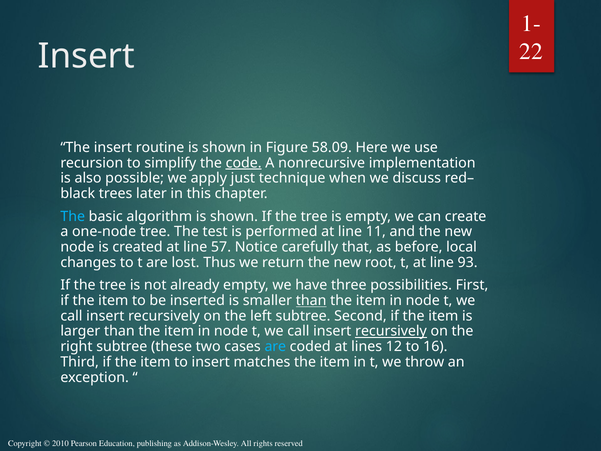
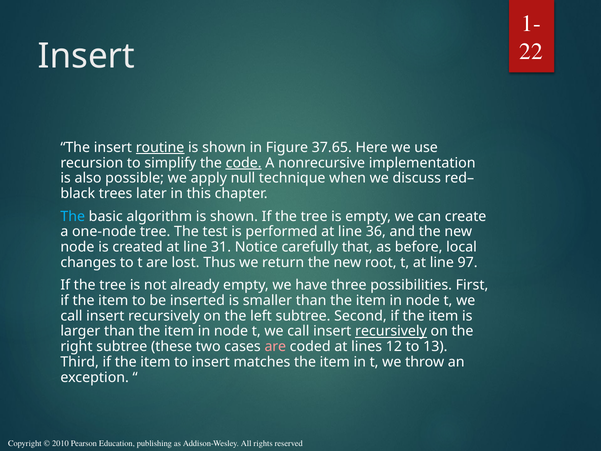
routine underline: none -> present (160, 147)
58.09: 58.09 -> 37.65 (332, 147)
just: just -> null (243, 178)
11: 11 -> 36 (376, 232)
57: 57 -> 31 (221, 247)
93: 93 -> 97 (468, 262)
than underline: present -> none (311, 300)
are colour: light blue -> pink (275, 346)
16: 16 -> 13 (435, 346)
